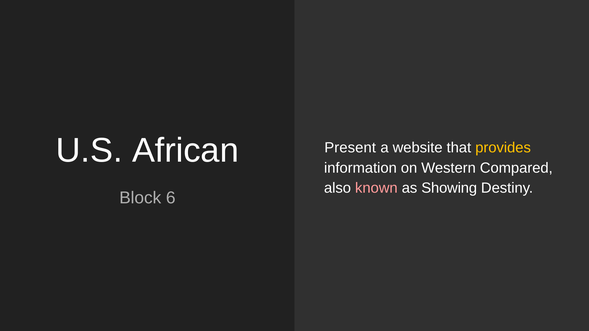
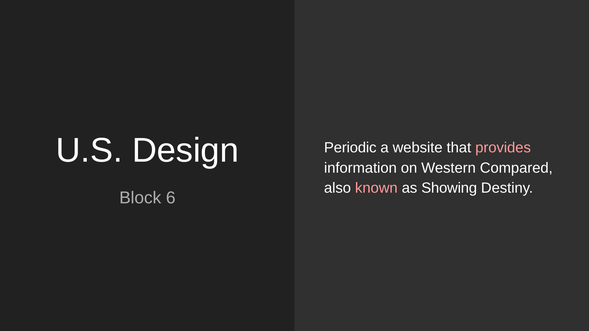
African: African -> Design (185, 151)
Present: Present -> Periodic (350, 148)
provides colour: yellow -> pink (503, 148)
